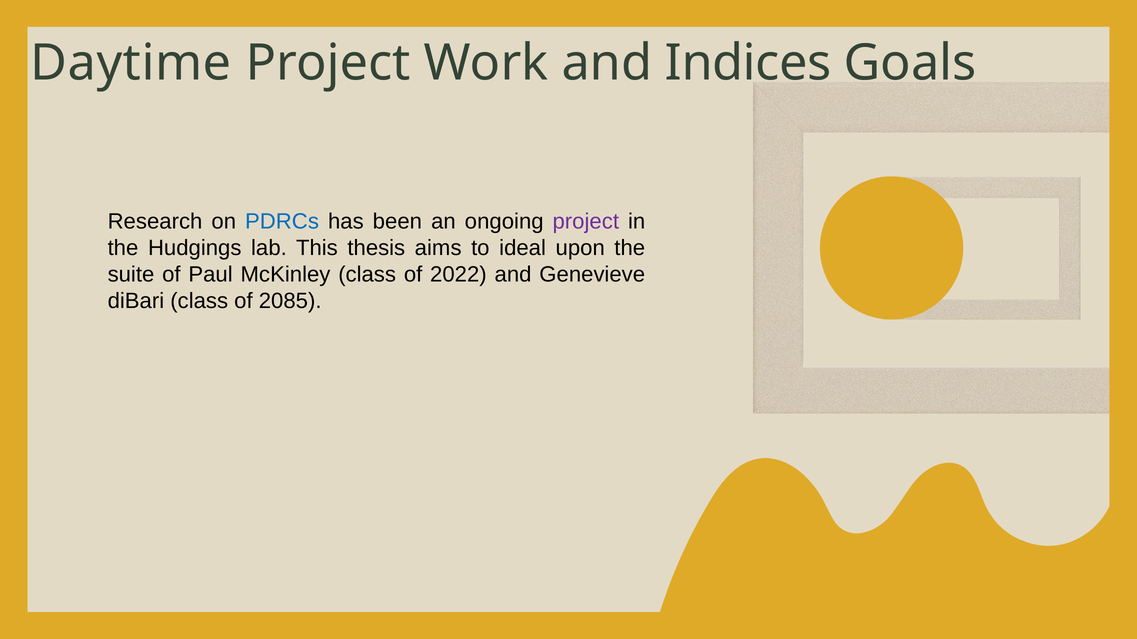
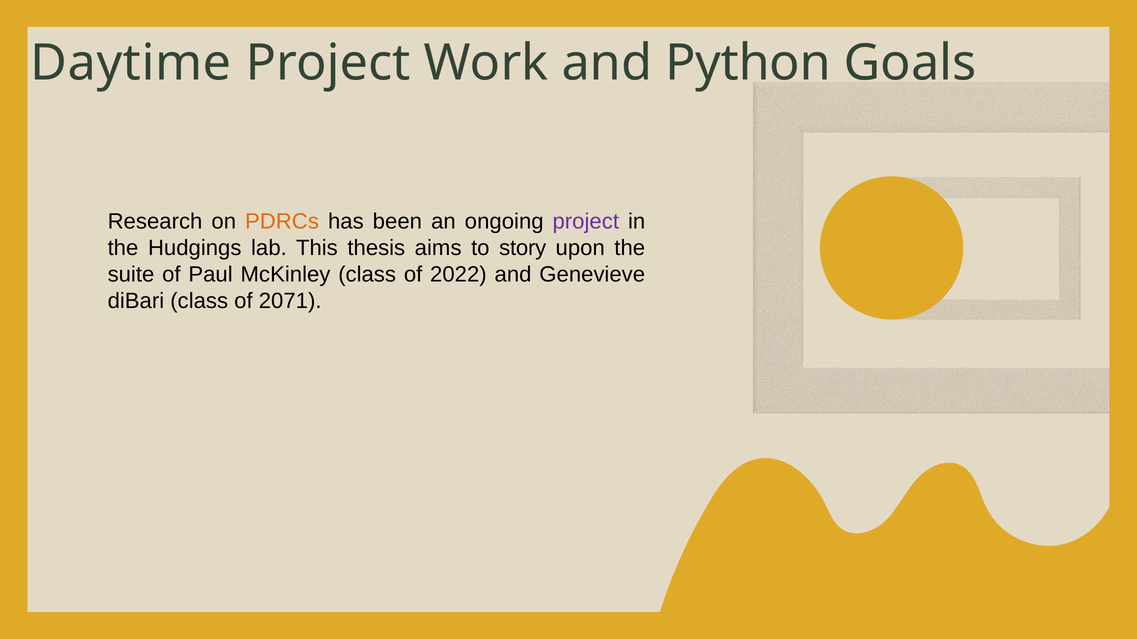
Indices: Indices -> Python (748, 63)
PDRCs colour: blue -> orange (282, 221)
ideal: ideal -> story (523, 248)
2085: 2085 -> 2071 (290, 301)
